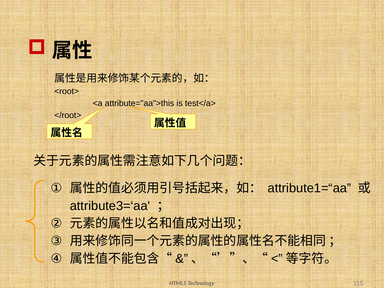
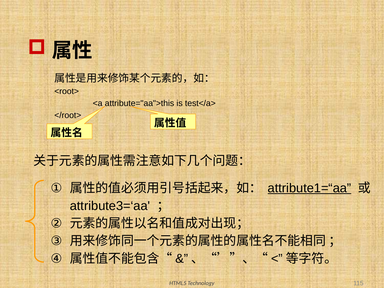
attribute1=“aa underline: none -> present (309, 188)
